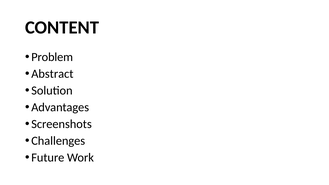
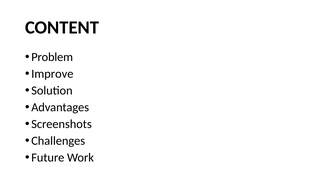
Abstract: Abstract -> Improve (52, 74)
